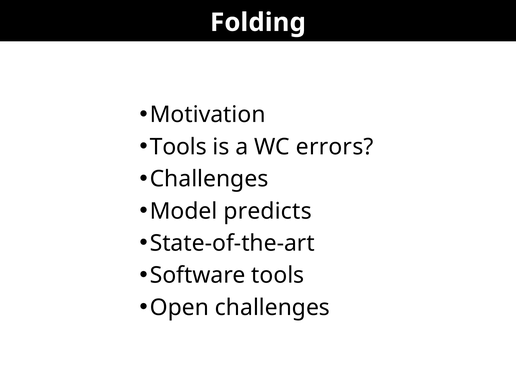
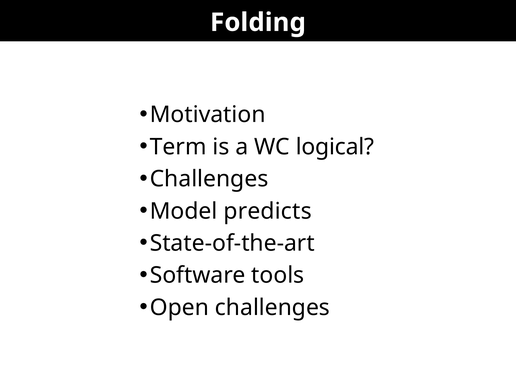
Tools: Tools -> Term (178, 147)
errors: errors -> logical (335, 147)
